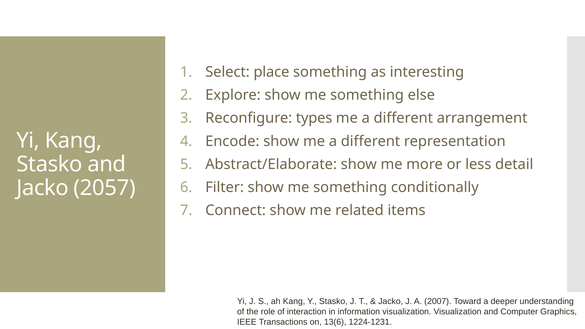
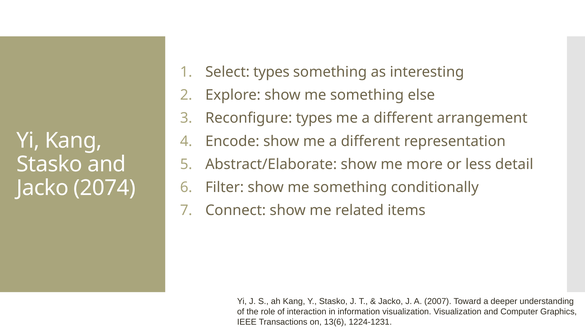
Select place: place -> types (271, 72)
2057: 2057 -> 2074 (105, 188)
